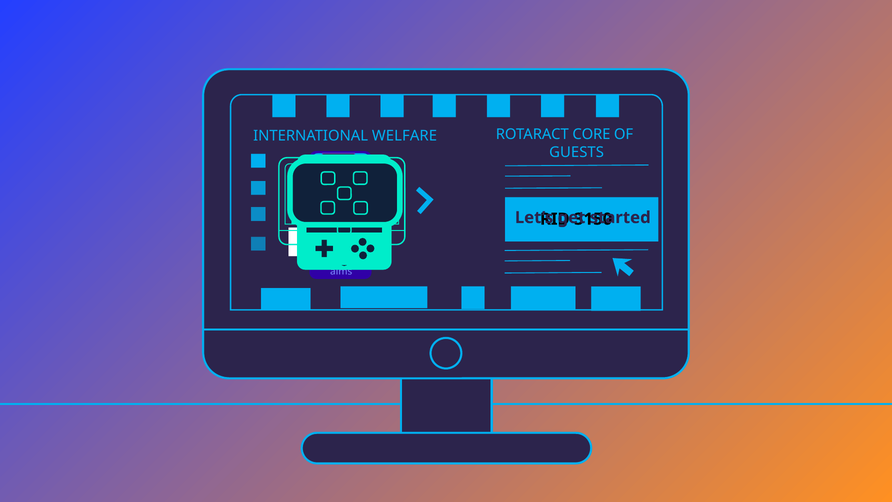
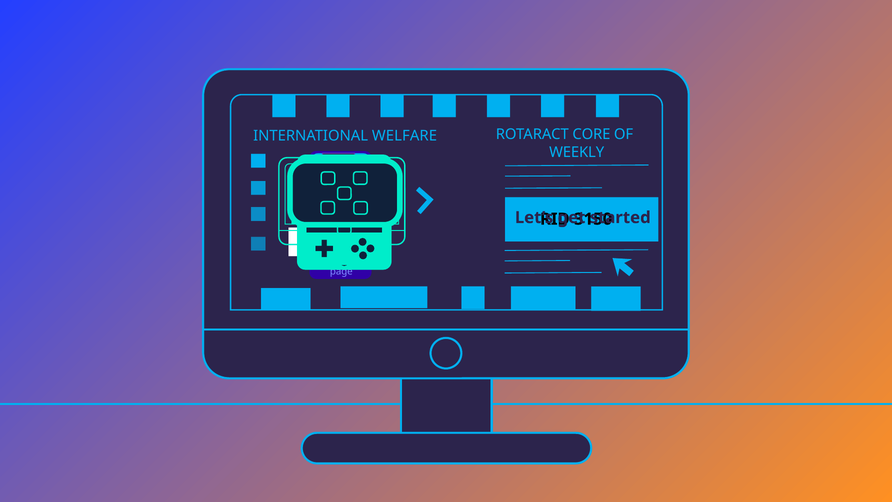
GUESTS: GUESTS -> WEEKLY (577, 152)
aims: aims -> page (341, 271)
